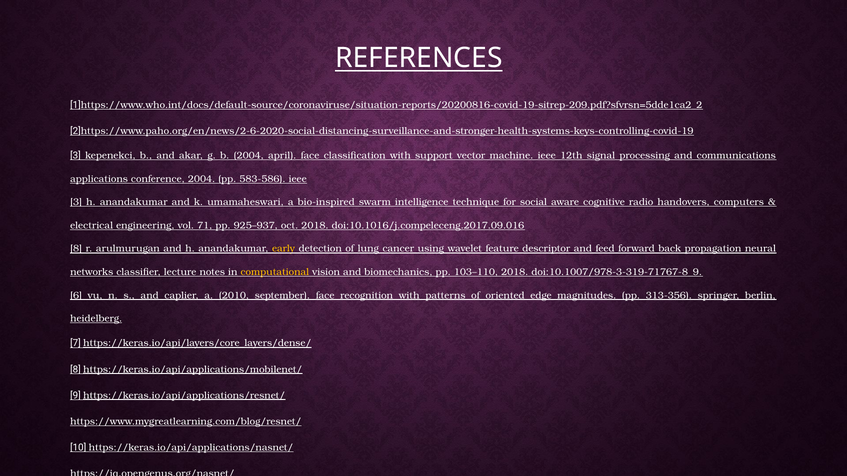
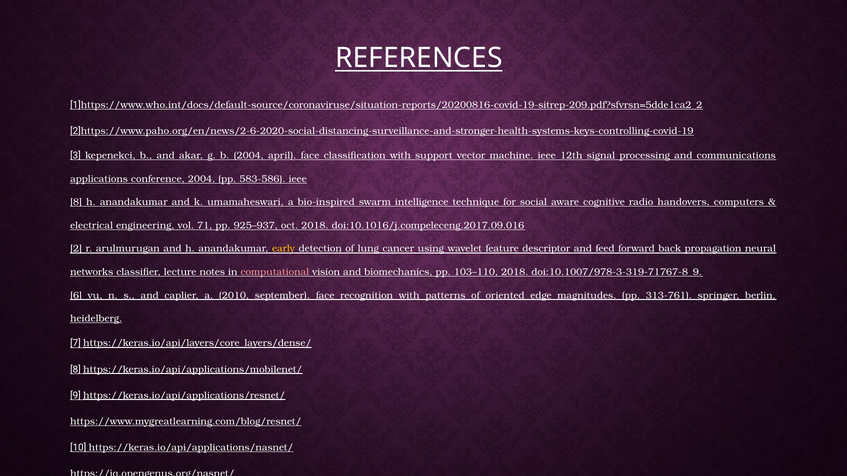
3: 3 -> 8 (76, 202)
8: 8 -> 2 (76, 249)
computational colour: yellow -> pink (275, 272)
313-356: 313-356 -> 313-761 (669, 296)
